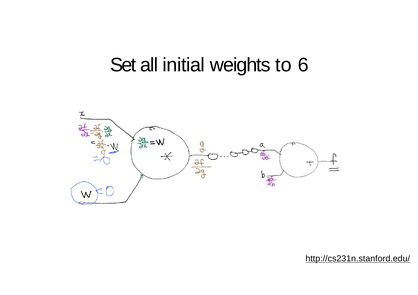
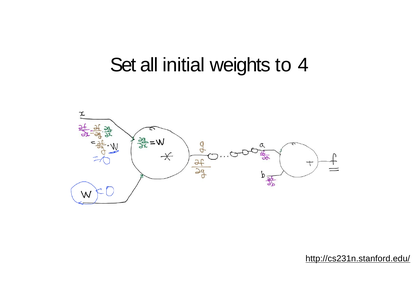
6: 6 -> 4 (303, 65)
